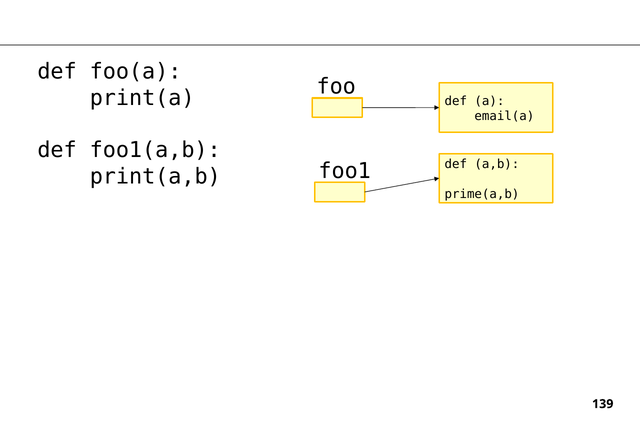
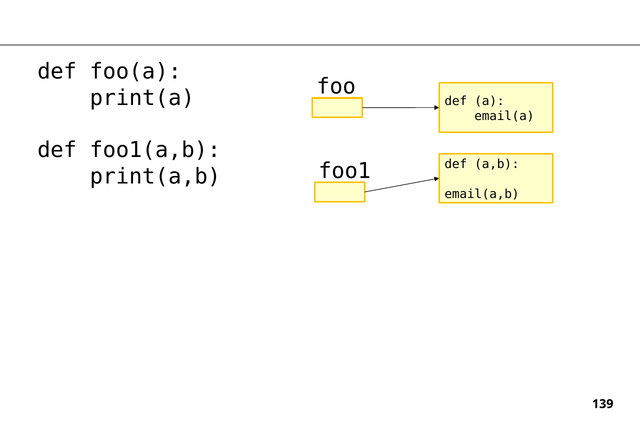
prime(a,b: prime(a,b -> email(a,b (482, 194)
